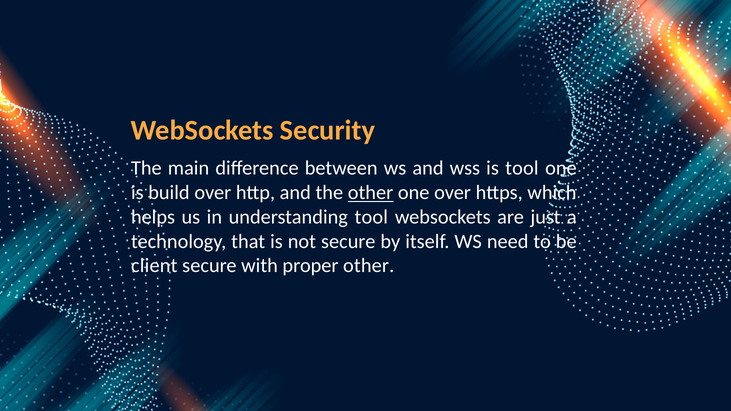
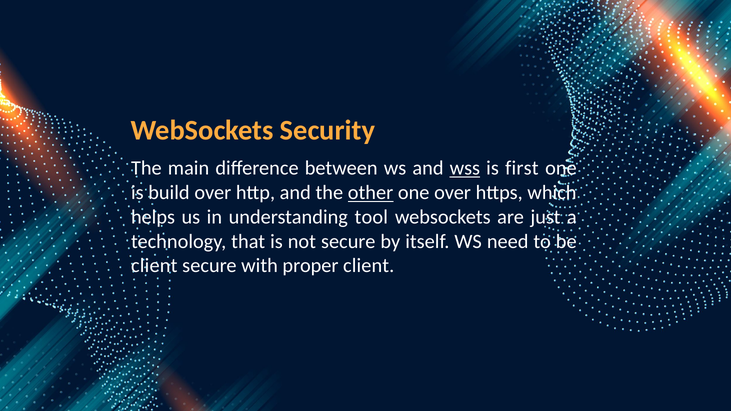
wss underline: none -> present (465, 168)
is tool: tool -> first (522, 168)
proper other: other -> client (369, 266)
